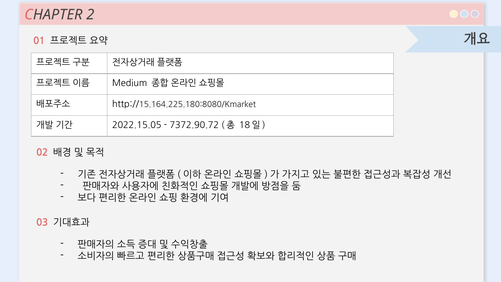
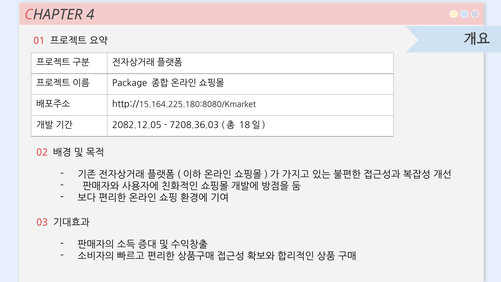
2: 2 -> 4 (90, 15)
Medium: Medium -> Package (130, 83)
2022.15.05: 2022.15.05 -> 2082.12.05 (137, 125)
7372.90.72: 7372.90.72 -> 7208.36.03 (194, 125)
